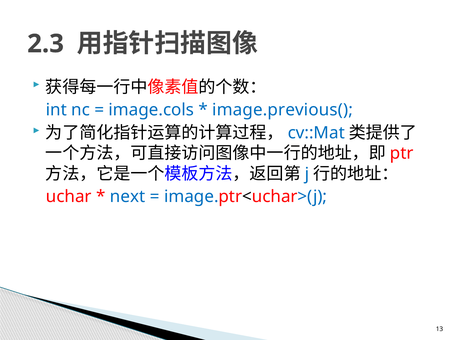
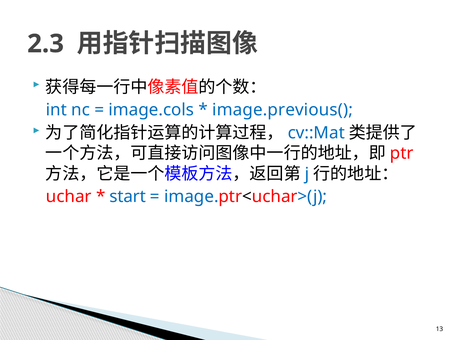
next: next -> start (128, 197)
